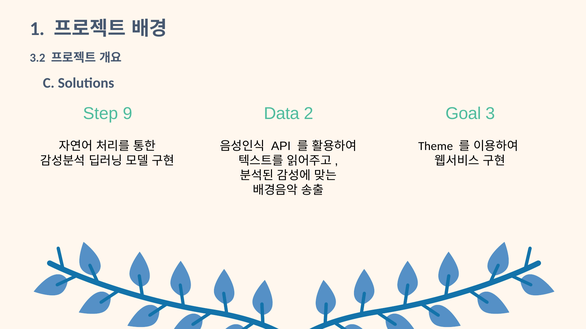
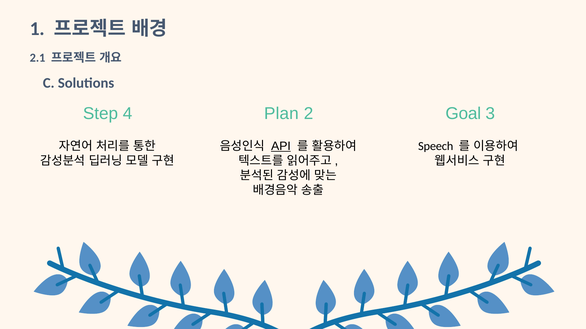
3.2: 3.2 -> 2.1 (38, 58)
9: 9 -> 4 (128, 114)
Data: Data -> Plan (281, 114)
Theme: Theme -> Speech (436, 146)
API underline: none -> present (281, 146)
